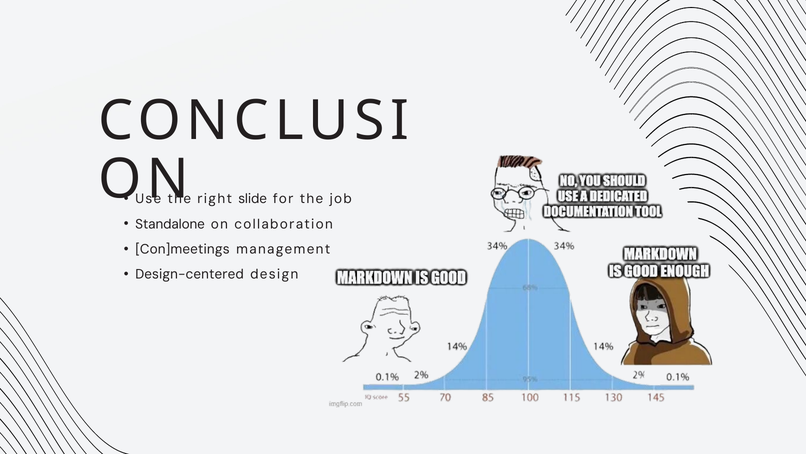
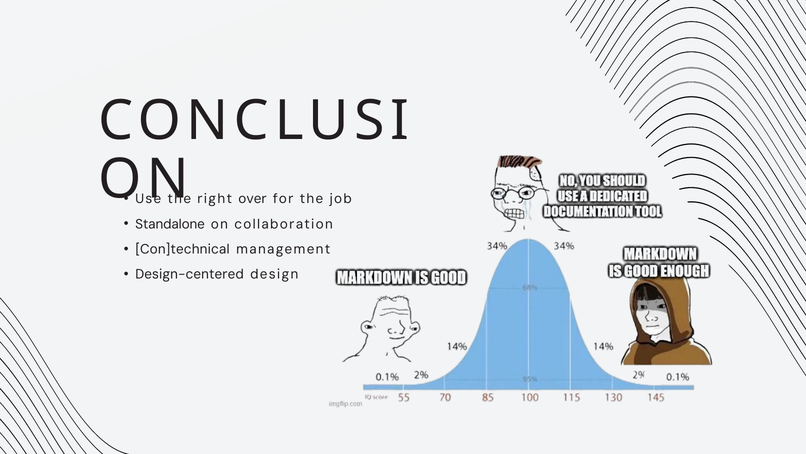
slide: slide -> over (253, 199)
Con]meetings: Con]meetings -> Con]technical (182, 249)
